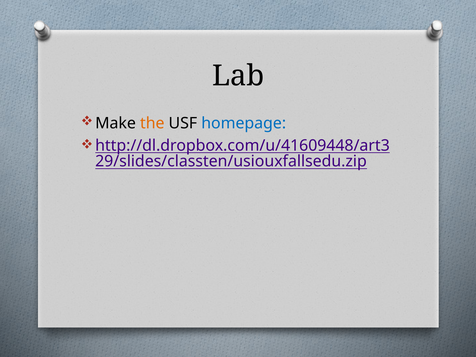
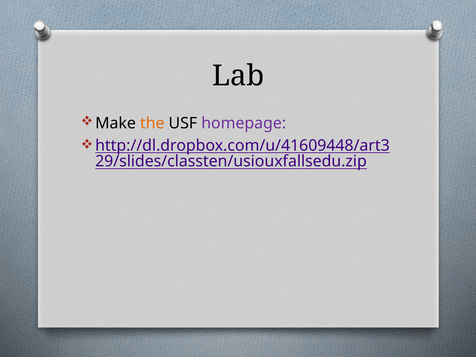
homepage colour: blue -> purple (244, 123)
